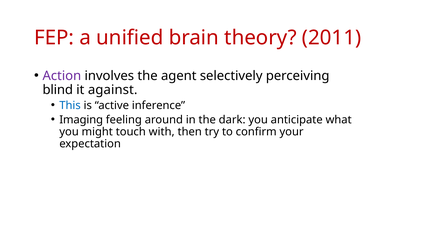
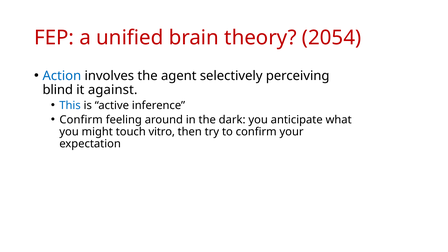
2011: 2011 -> 2054 (332, 38)
Action colour: purple -> blue (62, 76)
Imaging: Imaging -> Confirm (81, 120)
with: with -> vitro (162, 132)
